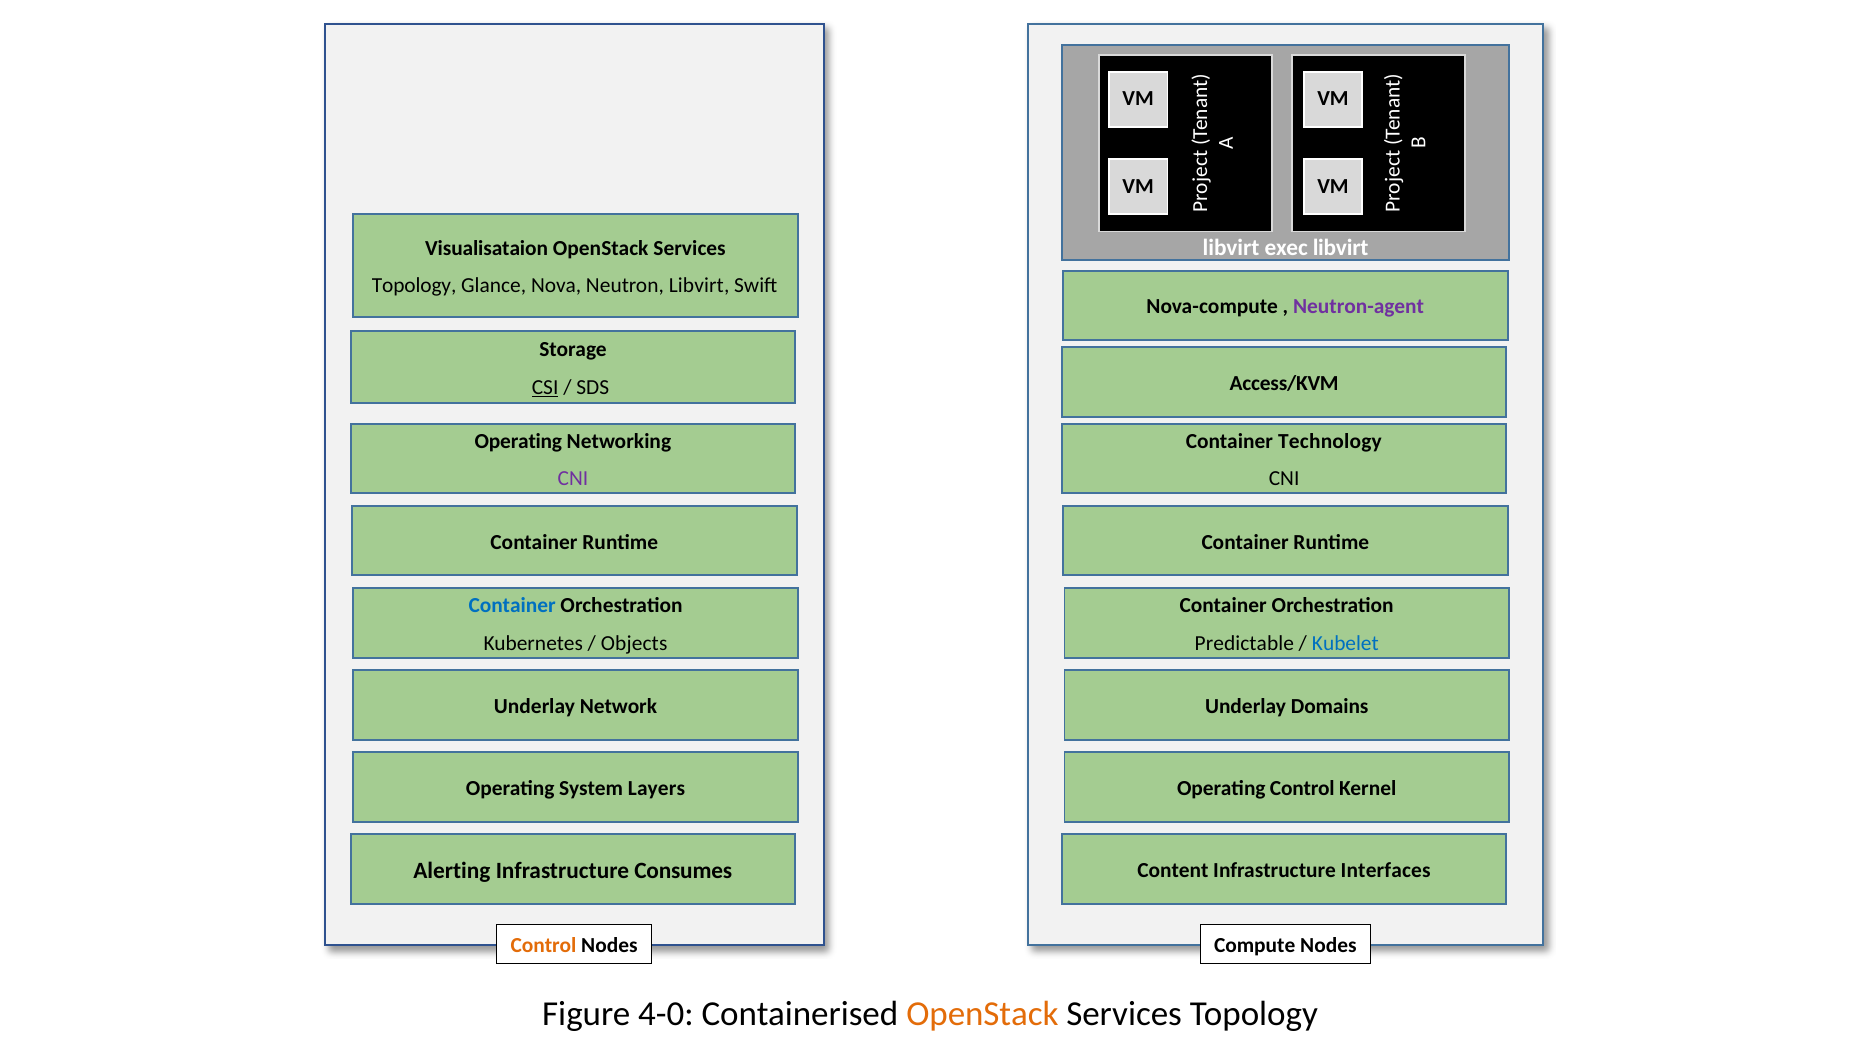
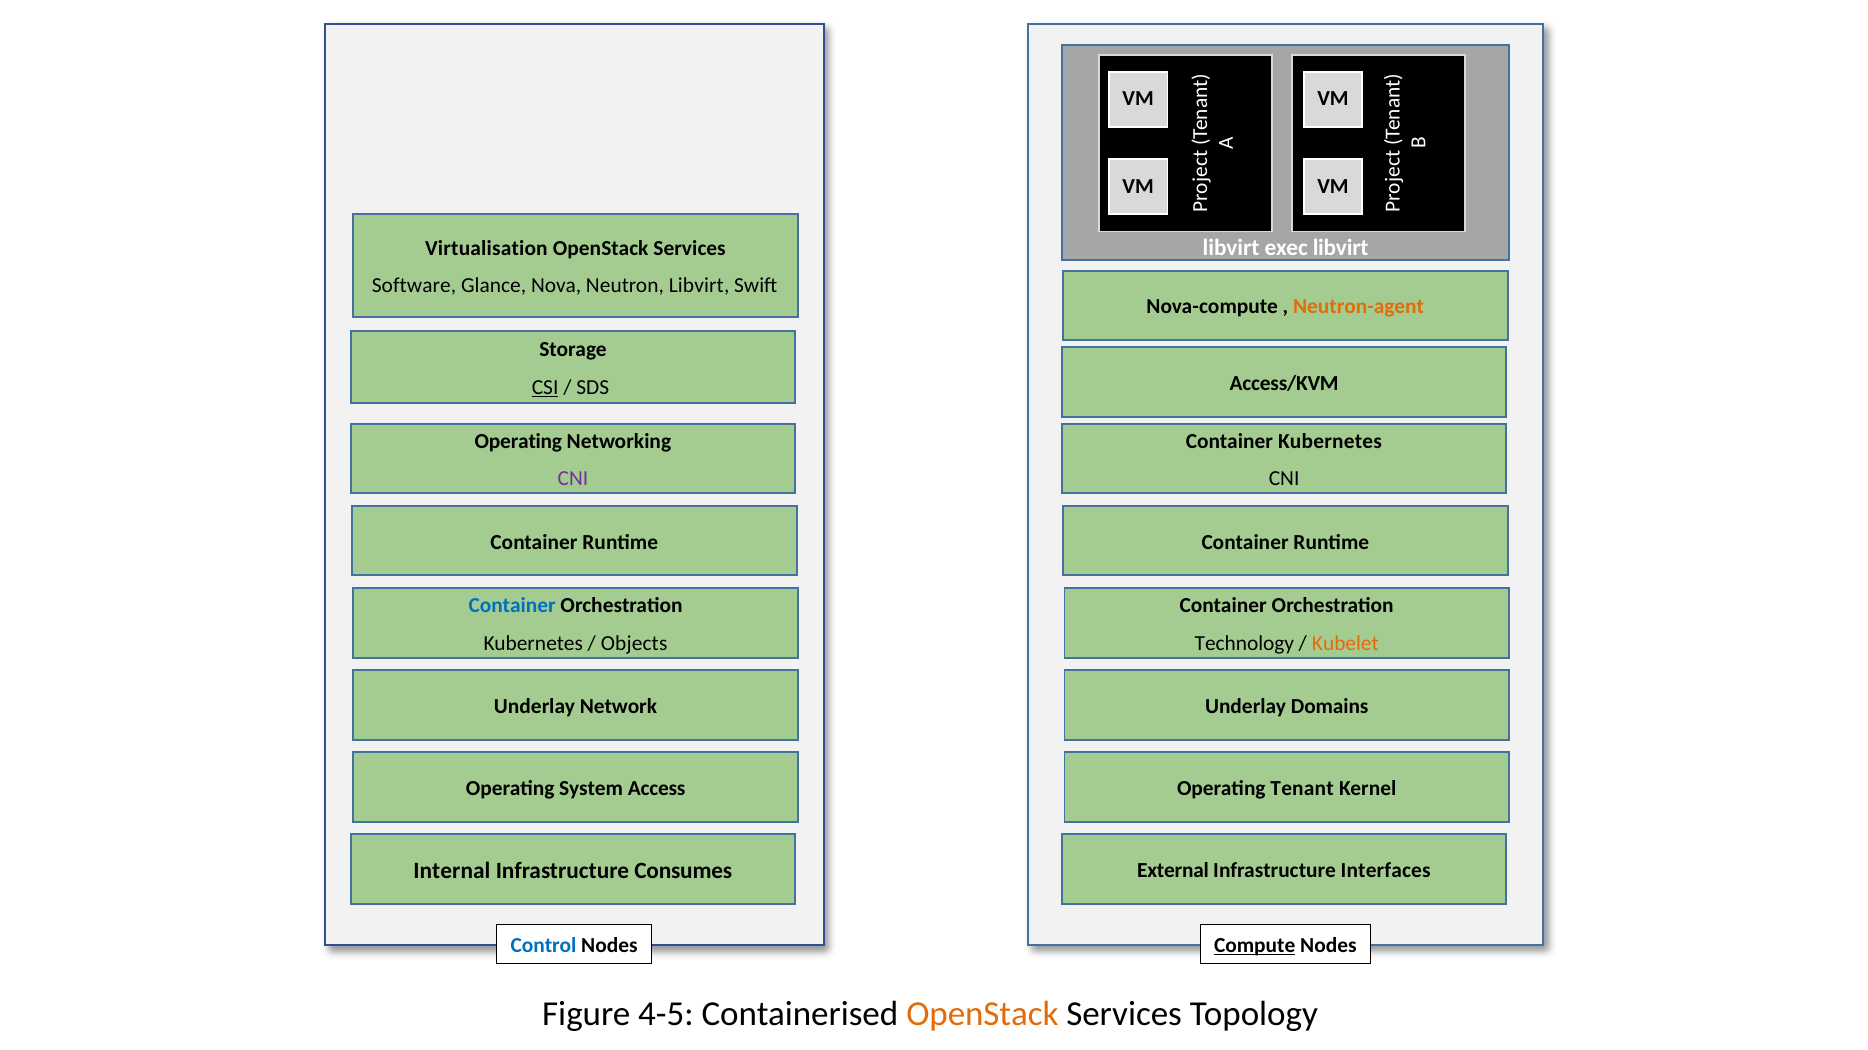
Visualisataion: Visualisataion -> Virtualisation (486, 248)
Topology: Topology -> Software (414, 286)
Neutron-agent colour: purple -> orange (1359, 307)
Container Technology: Technology -> Kubernetes (1330, 442)
Predictable: Predictable -> Technology (1244, 643)
Kubelet colour: blue -> orange (1345, 643)
Layers: Layers -> Access (657, 789)
Operating Control: Control -> Tenant (1302, 789)
Alerting: Alerting -> Internal (452, 872)
Content: Content -> External (1173, 871)
Control colour: orange -> blue (544, 946)
Compute underline: none -> present (1255, 946)
4-0: 4-0 -> 4-5 (666, 1014)
